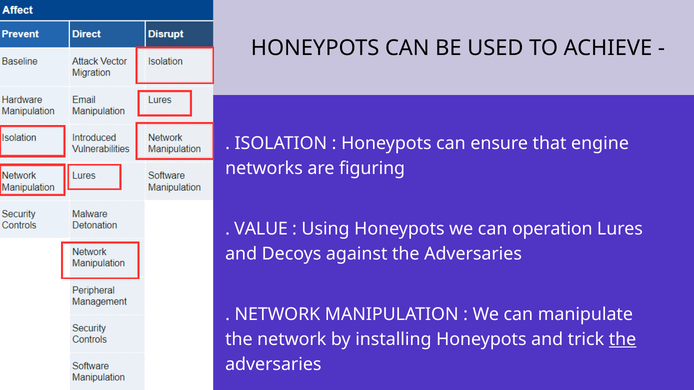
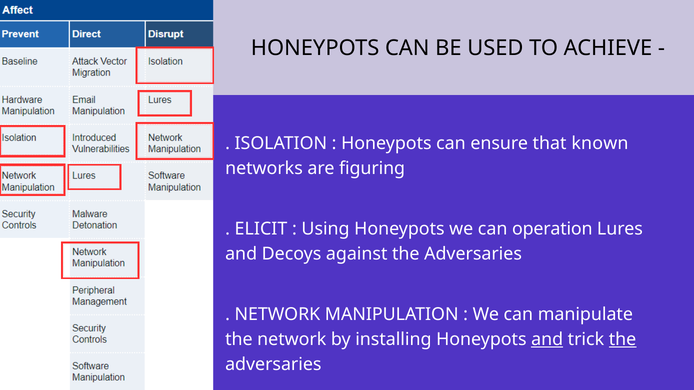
engine: engine -> known (600, 144)
VALUE: VALUE -> ELICIT (261, 229)
and underline: none -> present (547, 340)
